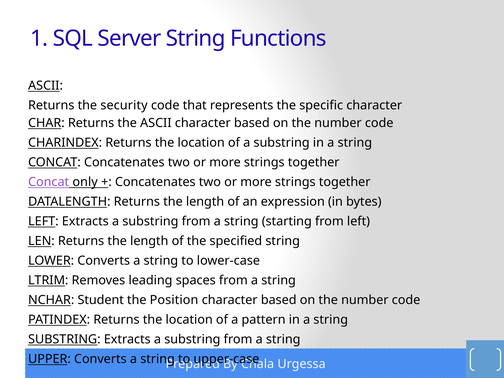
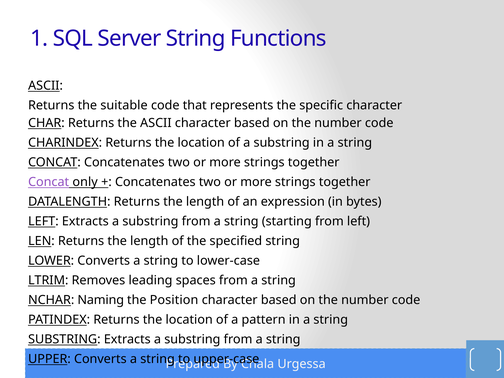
security: security -> suitable (124, 105)
Student: Student -> Naming (101, 300)
